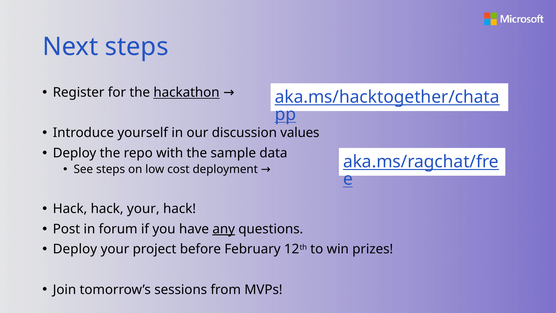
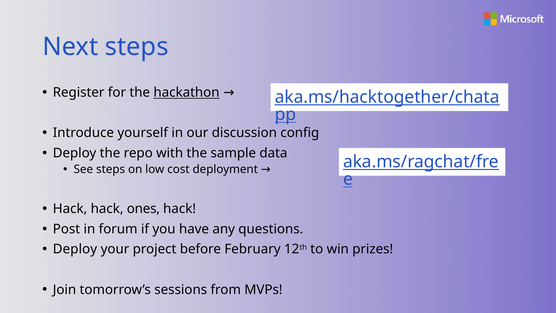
values: values -> config (300, 133)
hack your: your -> ones (143, 209)
any underline: present -> none (224, 229)
